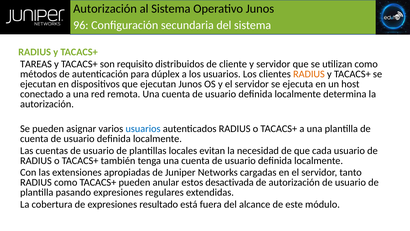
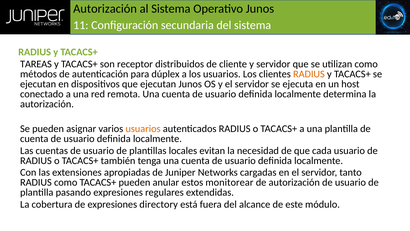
96: 96 -> 11 (81, 25)
requisito: requisito -> receptor (135, 64)
usuarios colour: blue -> orange (143, 129)
desactivada: desactivada -> monitorear (229, 182)
resultado: resultado -> directory (159, 204)
